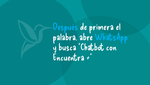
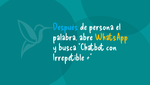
primera: primera -> persona (101, 27)
WhatsApp colour: light blue -> yellow (111, 37)
Encuentra: Encuentra -> Irrepetible (69, 57)
